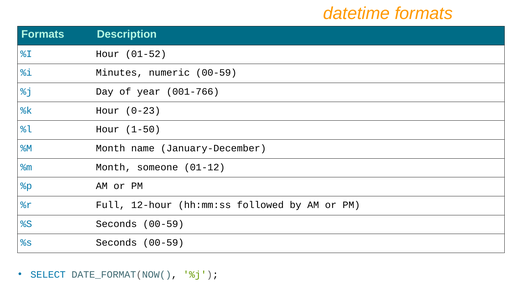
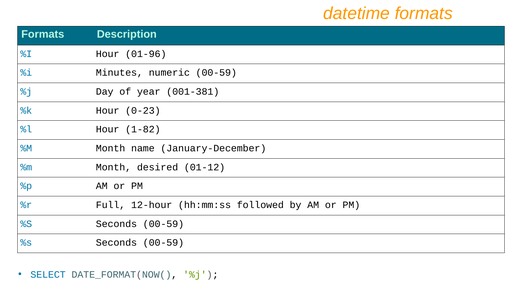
01-52: 01-52 -> 01-96 (146, 54)
001-766: 001-766 -> 001-381 (193, 92)
1-50: 1-50 -> 1-82 (143, 130)
someone: someone -> desired (158, 168)
